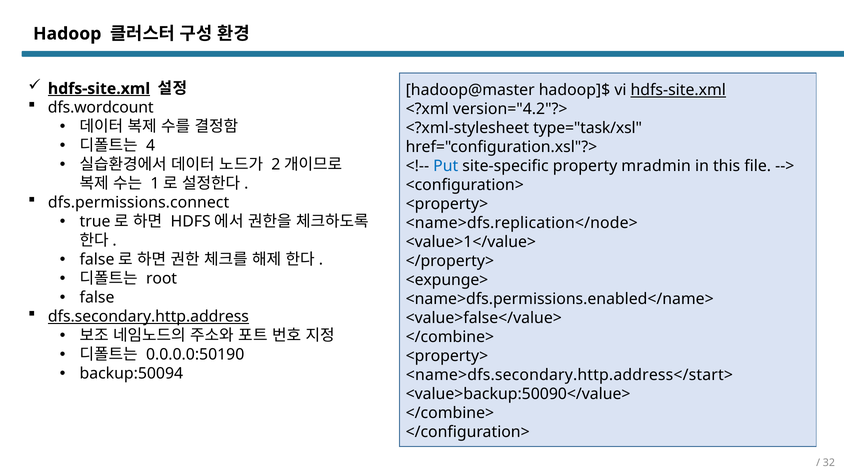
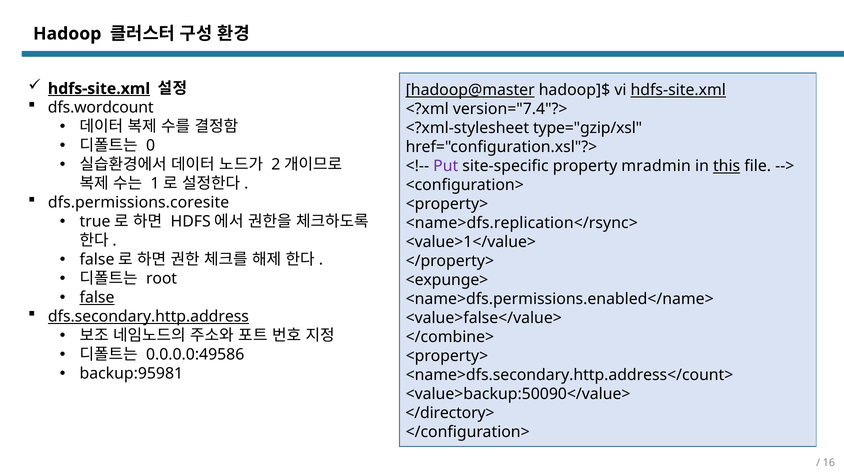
hadoop@master underline: none -> present (470, 90)
version="4.2"?>: version="4.2"?> -> version="7.4"?> (510, 109)
type="task/xsl: type="task/xsl -> type="gzip/xsl (588, 128)
4: 4 -> 0 (151, 146)
Put colour: blue -> purple (446, 166)
this underline: none -> present (727, 166)
dfs.permissions.connect: dfs.permissions.connect -> dfs.permissions.coresite (139, 203)
<name>dfs.replication</node>: <name>dfs.replication</node> -> <name>dfs.replication</rsync> (522, 223)
false underline: none -> present (97, 298)
0.0.0.0:50190: 0.0.0.0:50190 -> 0.0.0.0:49586 (195, 355)
backup:50094: backup:50094 -> backup:95981 (131, 374)
<name>dfs.secondary.http.address</start>: <name>dfs.secondary.http.address</start> -> <name>dfs.secondary.http.address</count> (570, 375)
</combine>: </combine> -> </directory> (450, 413)
32: 32 -> 16 (829, 462)
